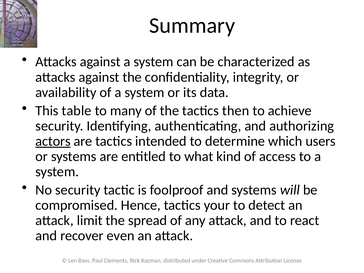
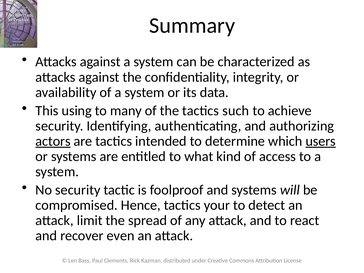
table: table -> using (77, 111)
then: then -> such (236, 111)
users underline: none -> present (321, 141)
